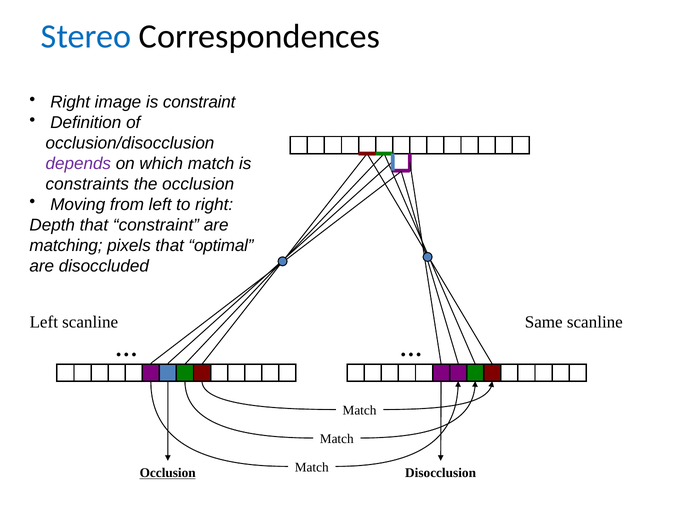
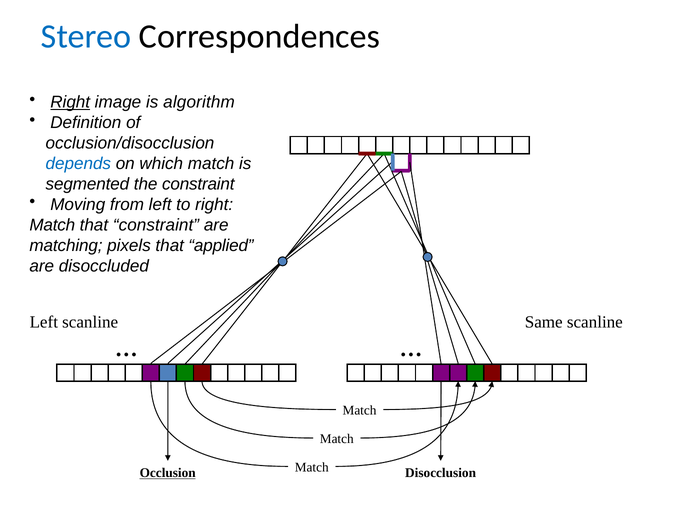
Right underline: none -> present (70, 102)
is constraint: constraint -> algorithm (199, 102)
depends colour: purple -> blue (78, 164)
constraints: constraints -> segmented (87, 184)
the occlusion: occlusion -> constraint (198, 184)
Depth: Depth -> Match (52, 225)
optimal: optimal -> applied (221, 246)
